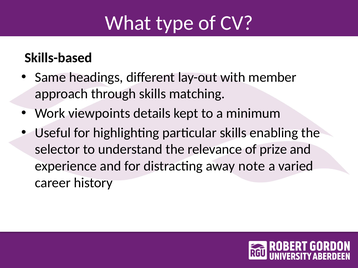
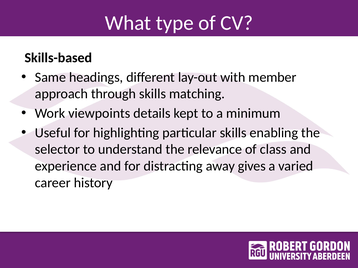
prize: prize -> class (273, 150)
note: note -> gives (252, 166)
